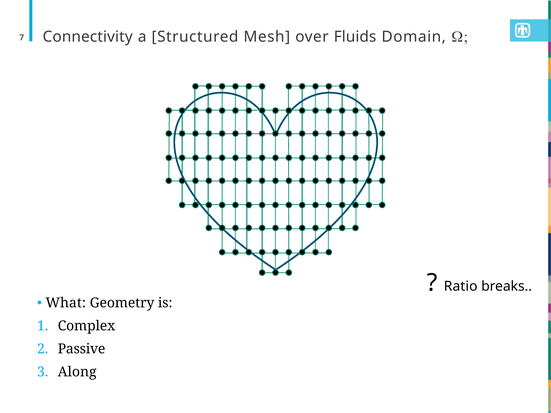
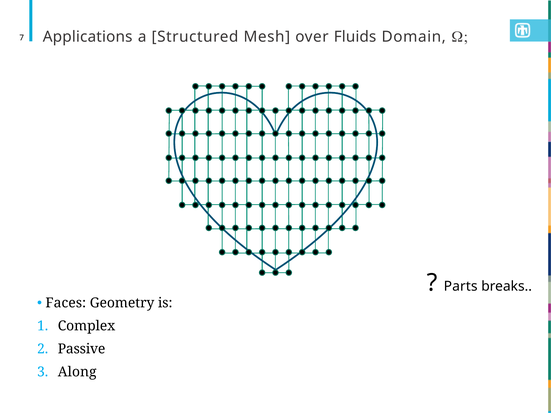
Connectivity: Connectivity -> Applications (88, 37)
Ratio: Ratio -> Parts (461, 287)
What: What -> Faces (66, 303)
